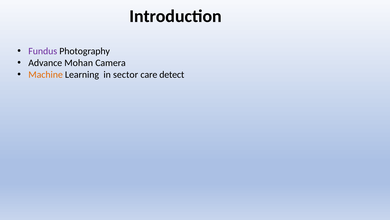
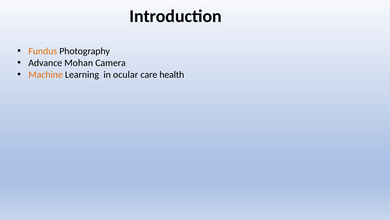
Fundus colour: purple -> orange (43, 51)
sector: sector -> ocular (126, 74)
detect: detect -> health (172, 74)
